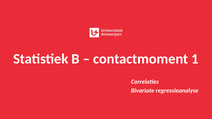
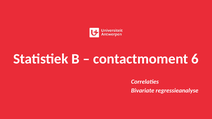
1: 1 -> 6 (195, 59)
